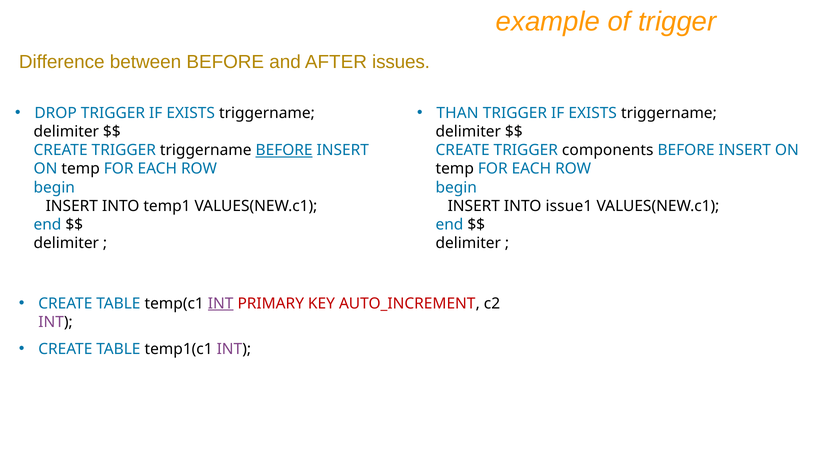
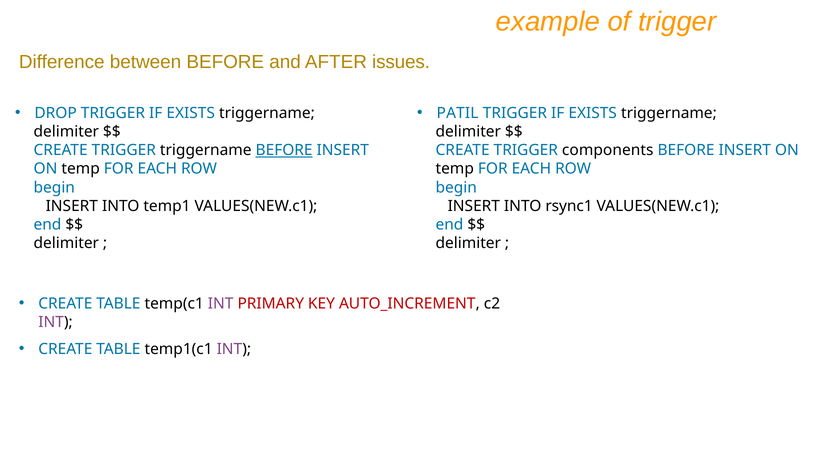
THAN: THAN -> PATIL (458, 113)
issue1: issue1 -> rsync1 (569, 206)
INT underline: present -> none (221, 304)
